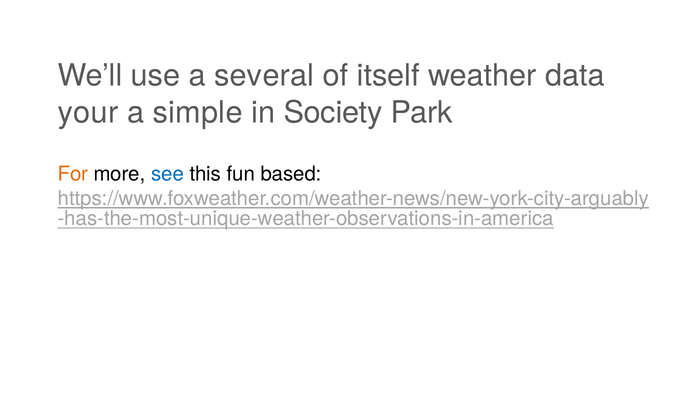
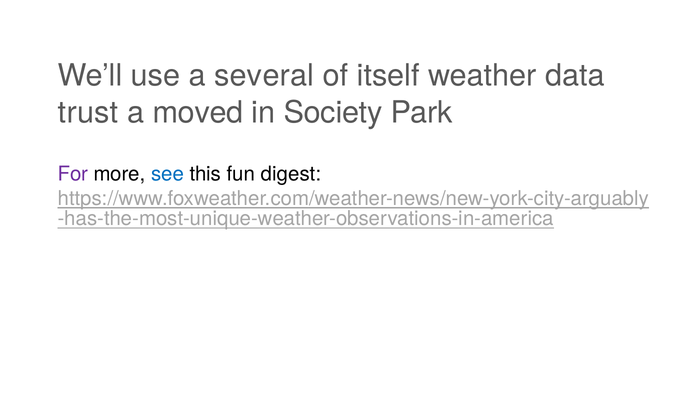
your: your -> trust (88, 112)
simple: simple -> moved (198, 112)
For colour: orange -> purple (73, 174)
based: based -> digest (291, 174)
